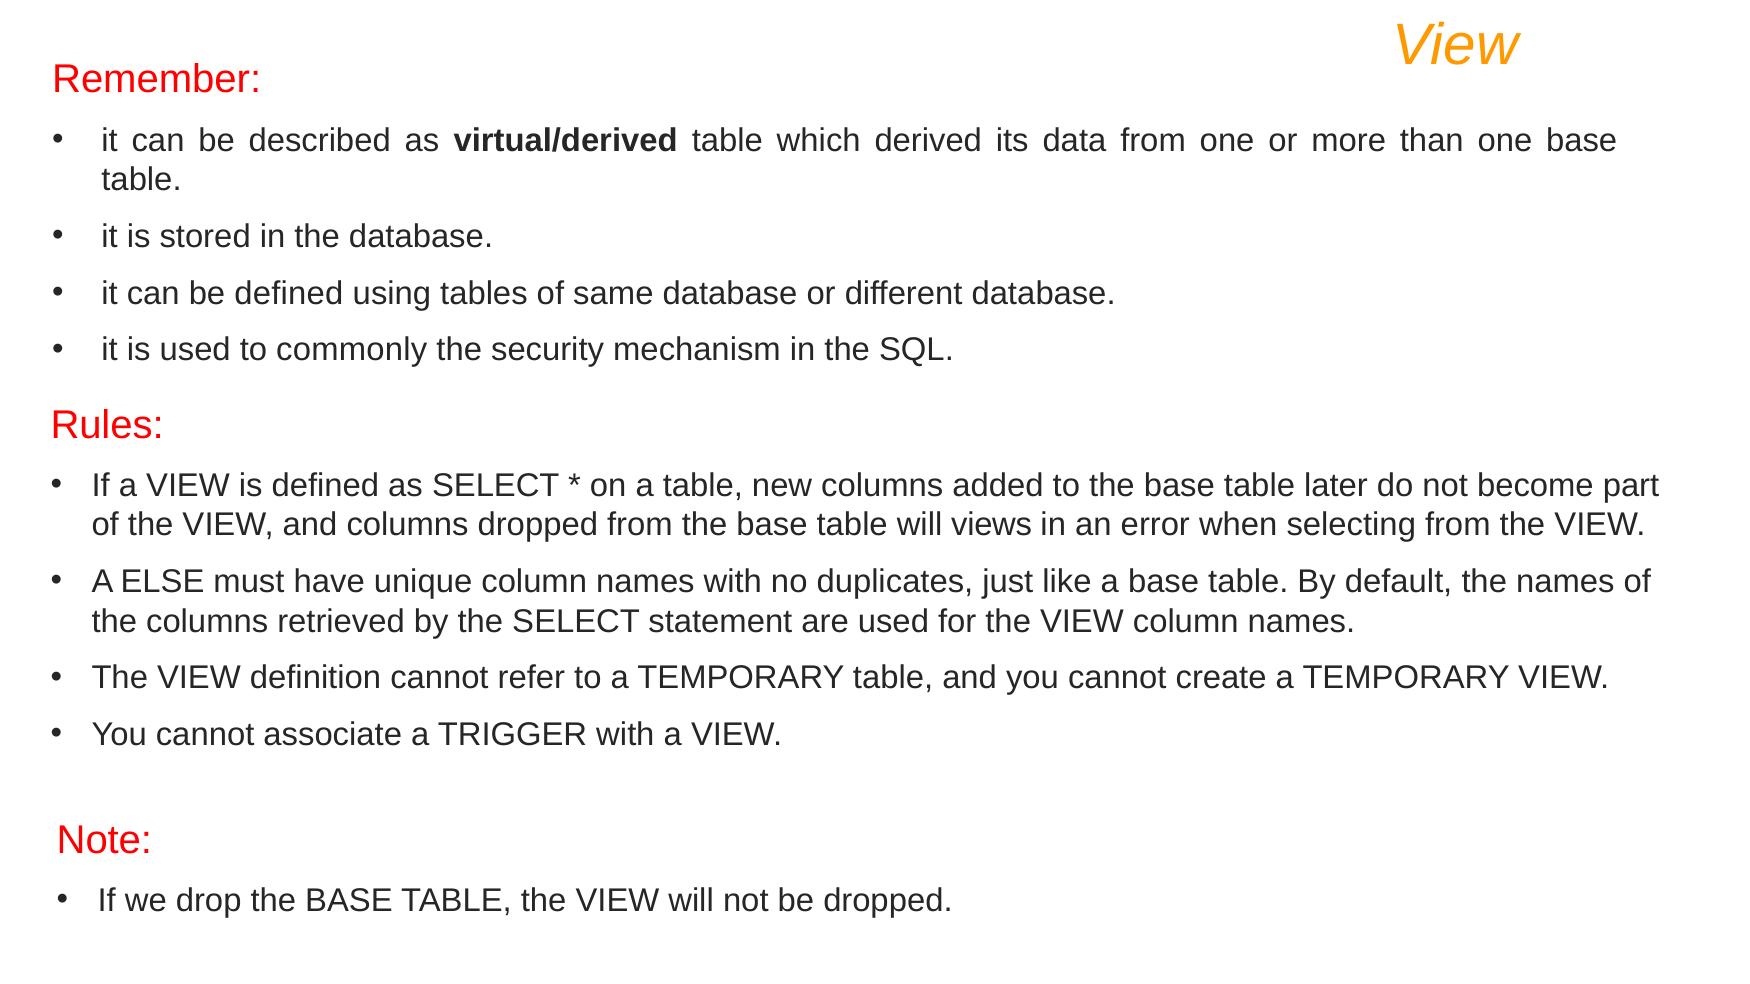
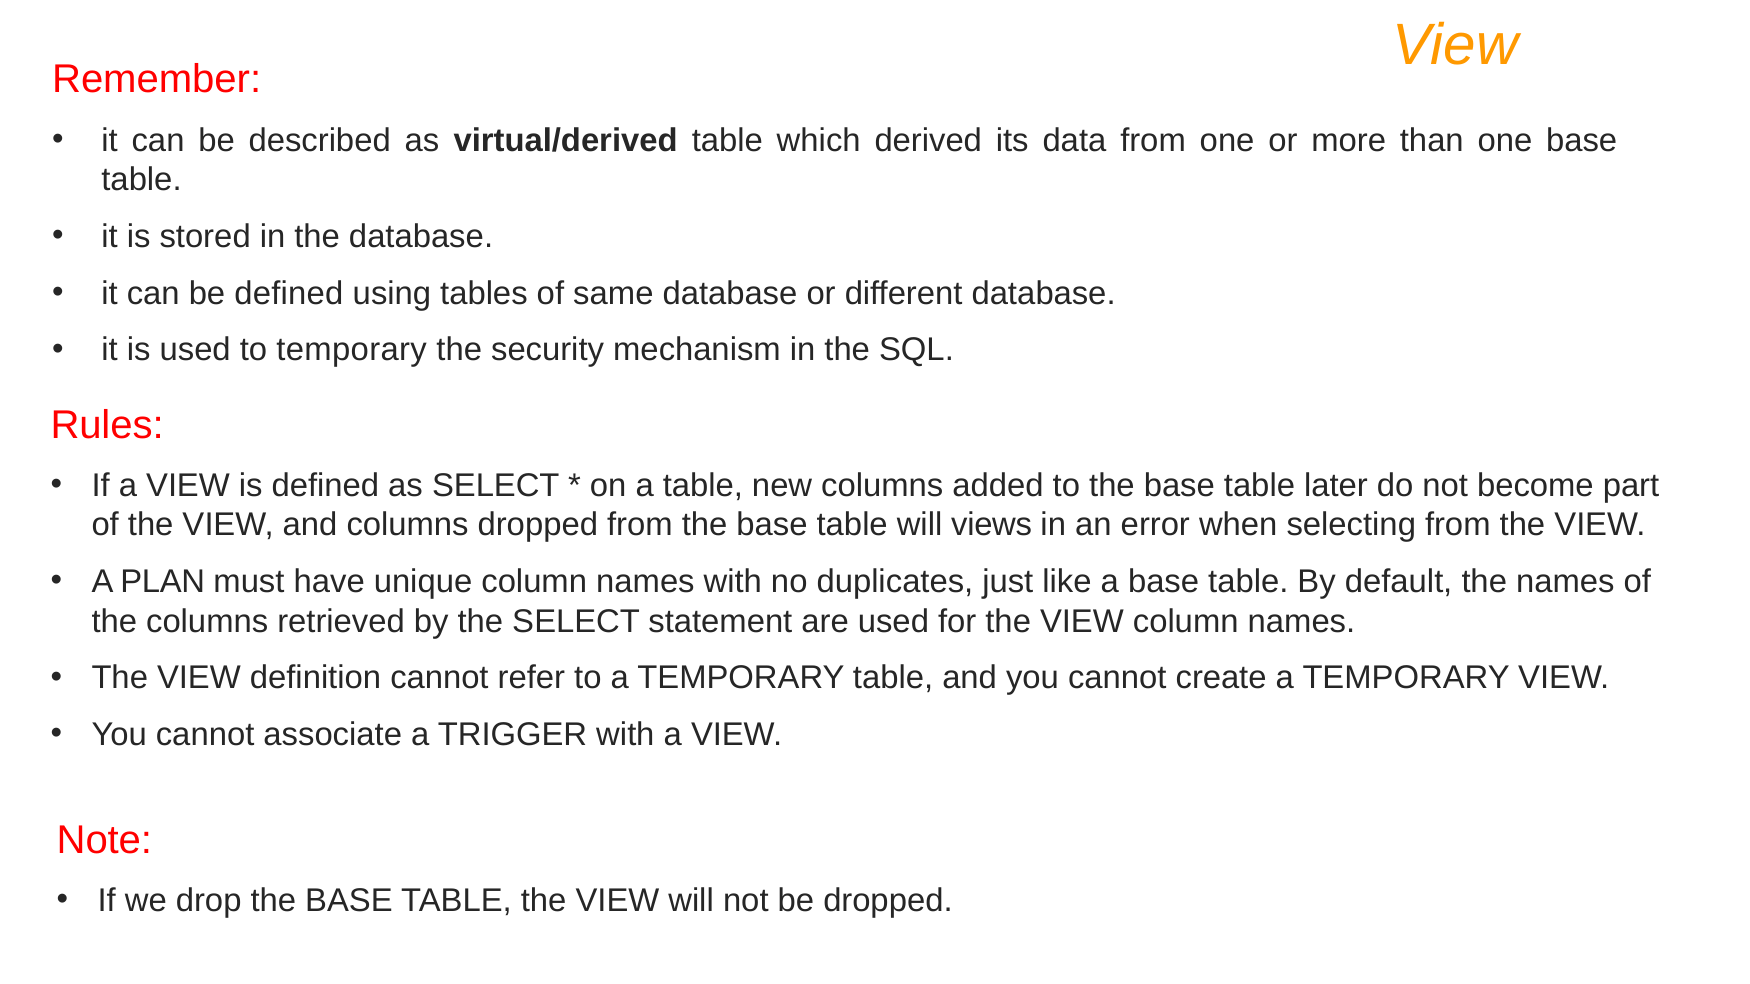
to commonly: commonly -> temporary (352, 350)
ELSE: ELSE -> PLAN (163, 582)
